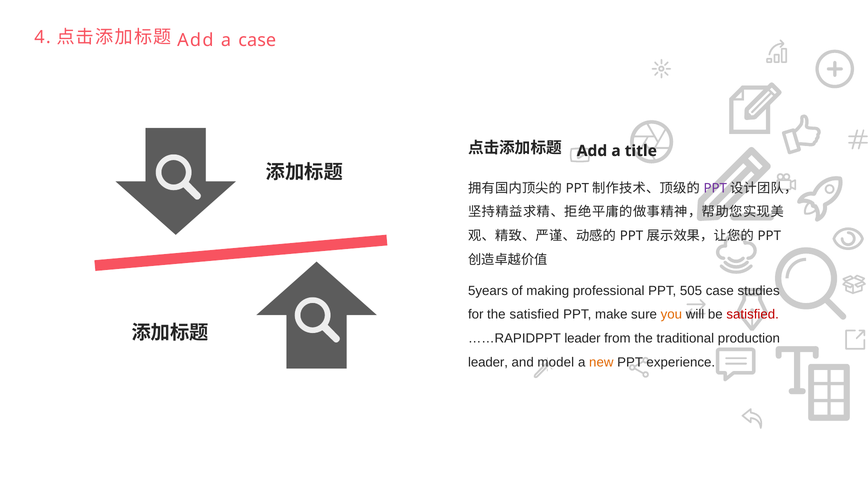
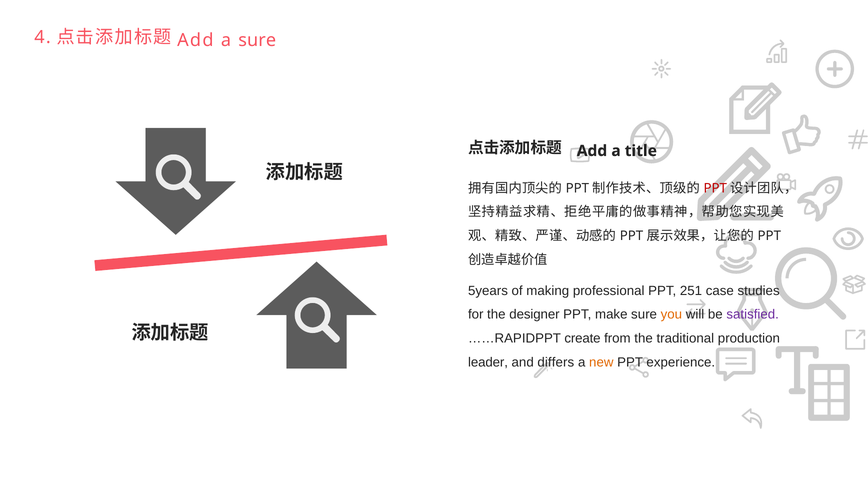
a case: case -> sure (257, 40)
PPT colour: purple -> red (715, 188)
505: 505 -> 251 (691, 291)
the satisfied: satisfied -> designer (534, 315)
satisfied colour: red -> purple (753, 315)
……RAPIDPPT leader: leader -> create (582, 339)
model: model -> differs (556, 363)
